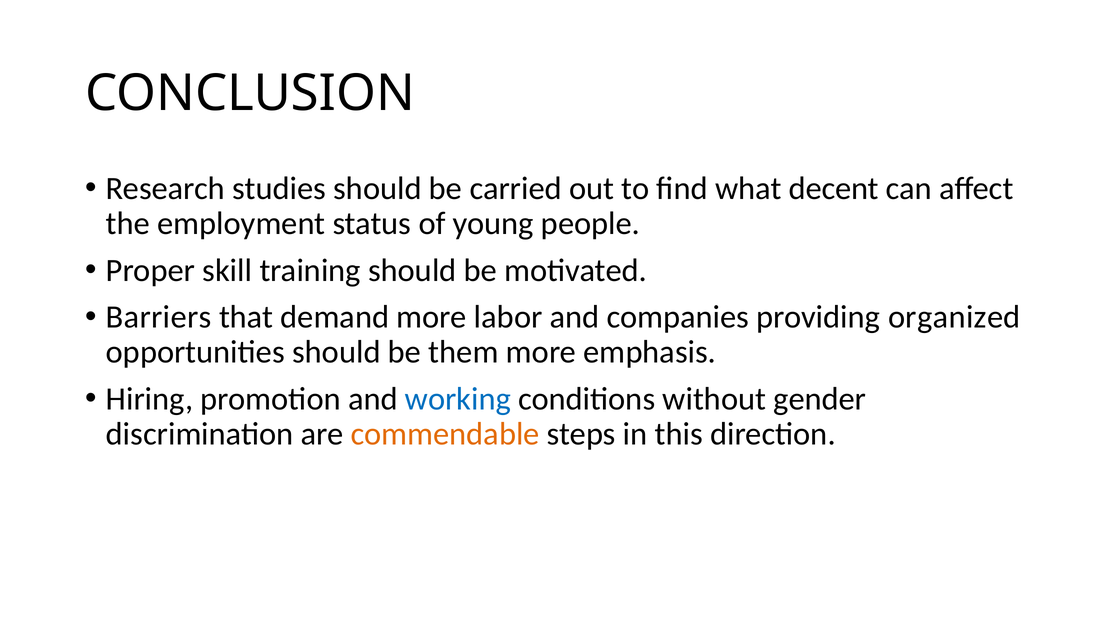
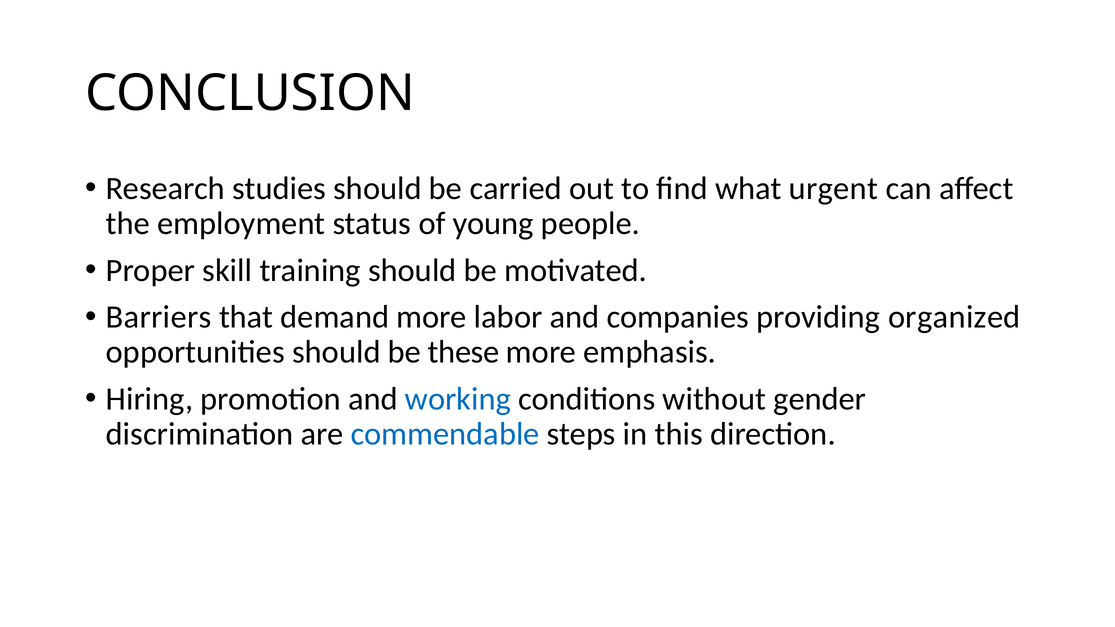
decent: decent -> urgent (833, 189)
them: them -> these (464, 352)
commendable colour: orange -> blue (445, 434)
